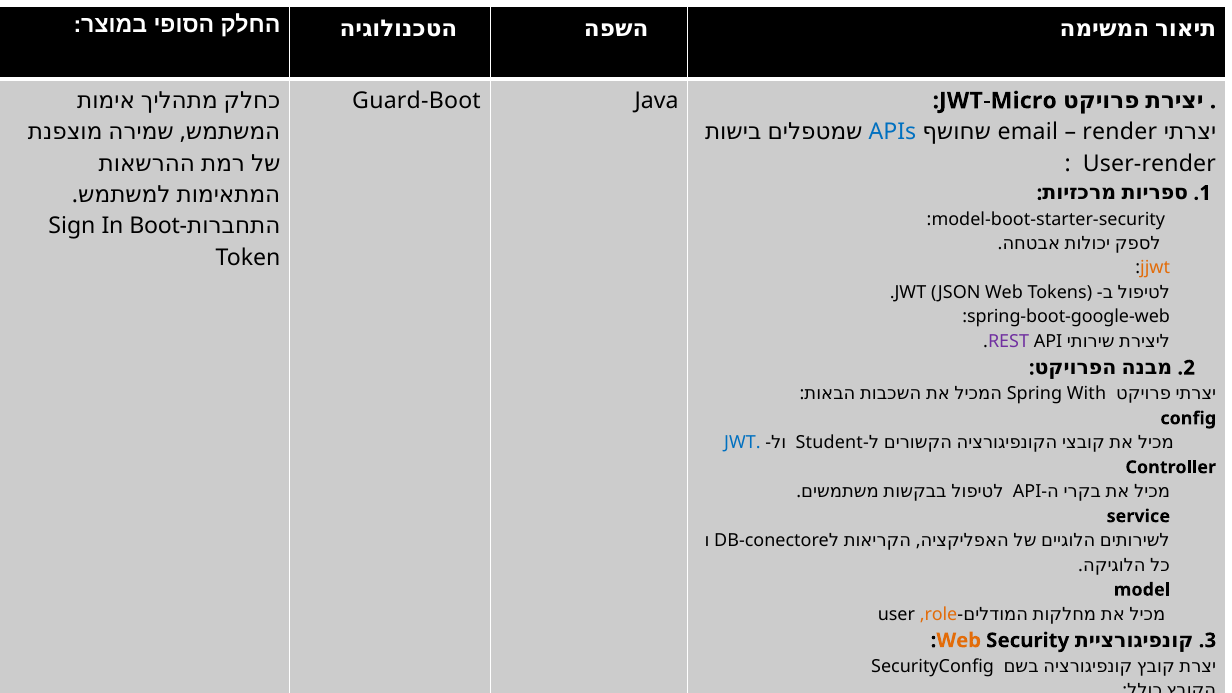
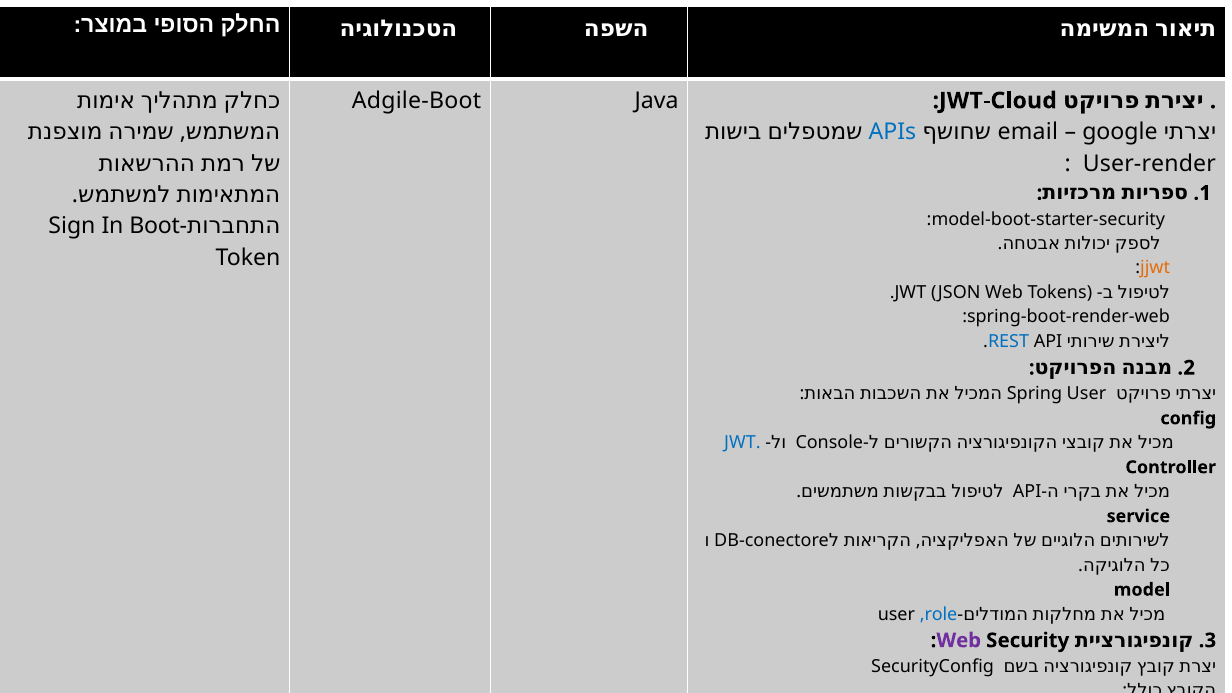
Guard-Boot: Guard-Boot -> Adgile-Boot (417, 101)
JWT-Micro: JWT-Micro -> JWT-Cloud (998, 101)
render: render -> google (1120, 132)
spring-boot-google-web: spring-boot-google-web -> spring-boot-render-web (1068, 317)
REST colour: purple -> blue (1009, 342)
Spring With: With -> User (1087, 394)
Student: Student -> Console (829, 443)
,role colour: orange -> blue (939, 614)
Web colour: orange -> purple (959, 640)
